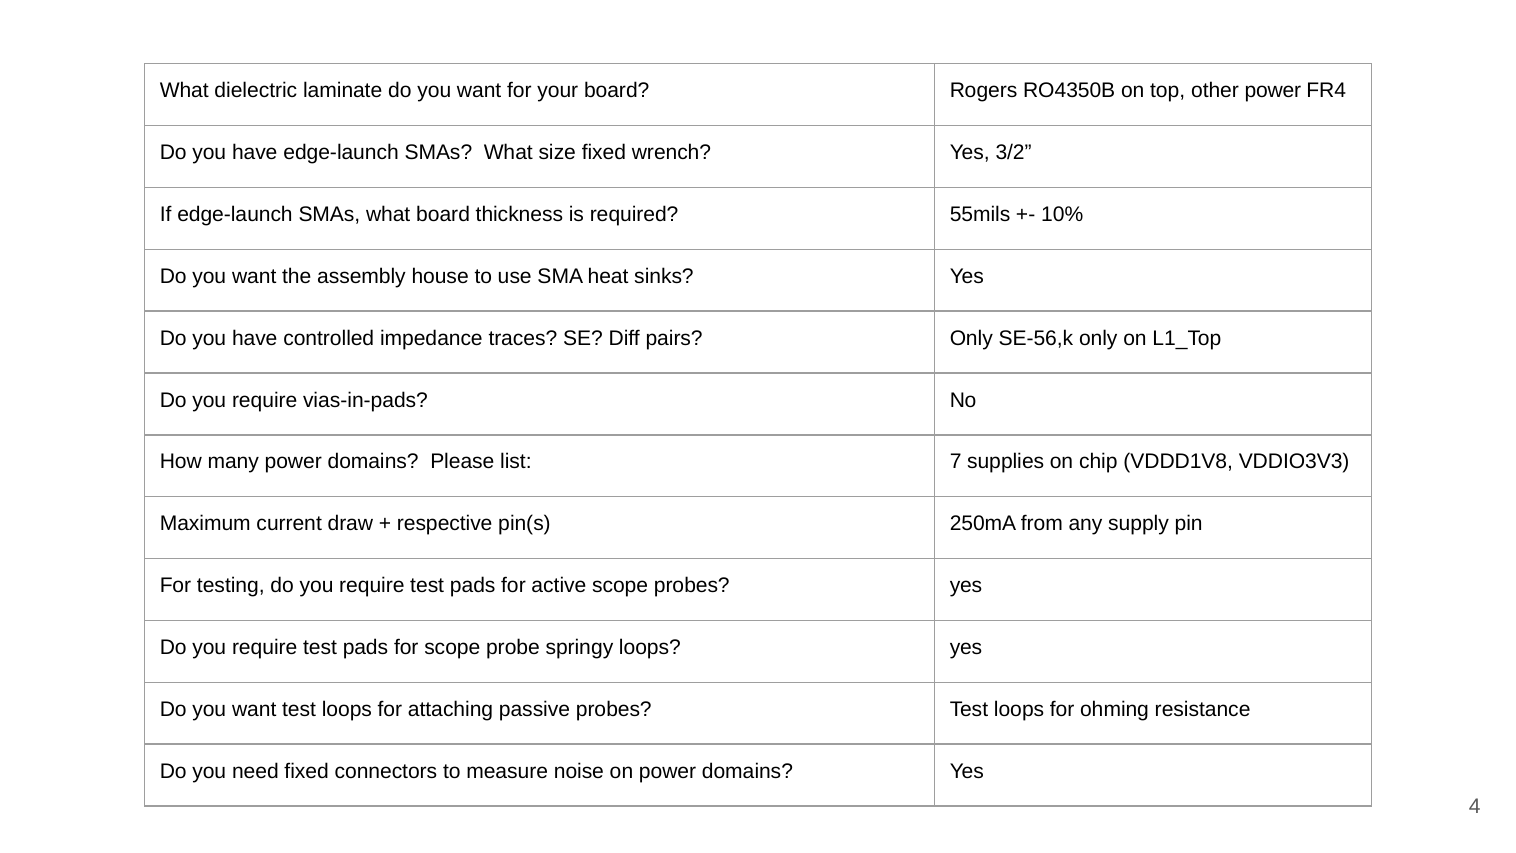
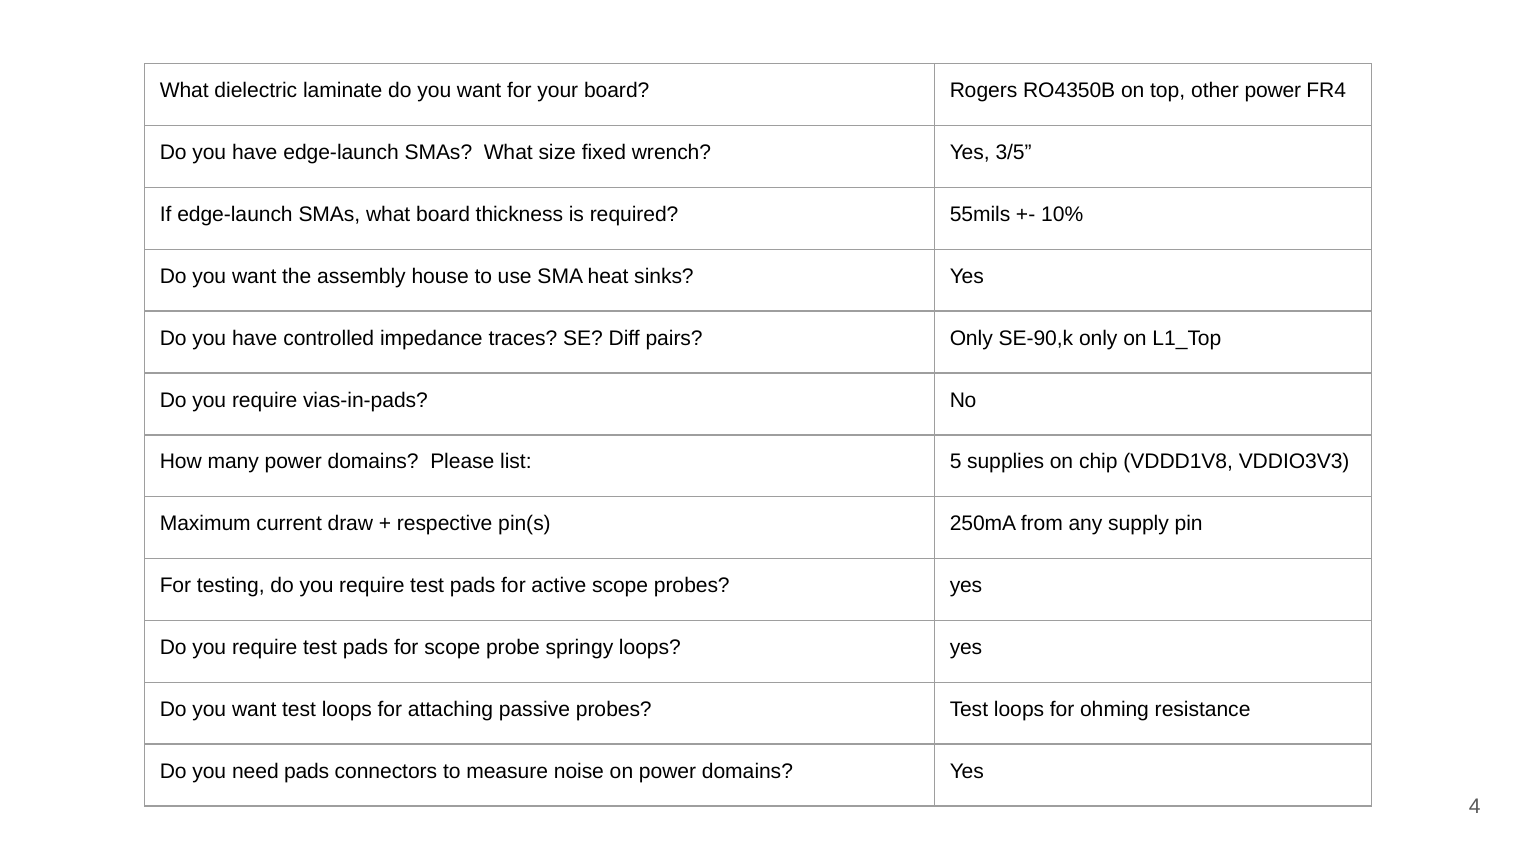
3/2: 3/2 -> 3/5 (1014, 153)
SE-56,k: SE-56,k -> SE-90,k (1036, 338)
7: 7 -> 5 (956, 462)
need fixed: fixed -> pads (307, 771)
